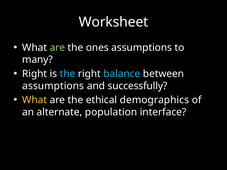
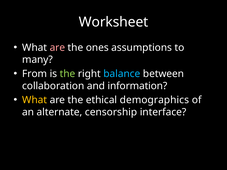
are colour: light green -> pink (57, 48)
Right: Right -> From (35, 74)
the colour: light blue -> light green (68, 74)
assumptions: assumptions -> collaboration (53, 86)
successfully: successfully -> information (137, 86)
population: population -> censorship (111, 112)
